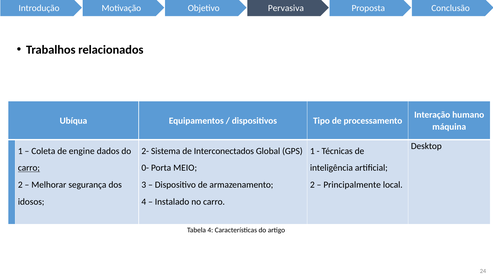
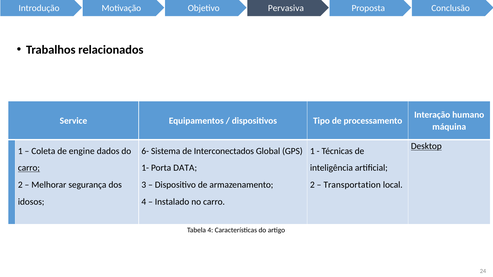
Ubíqua: Ubíqua -> Service (73, 121)
Desktop underline: none -> present (426, 146)
2-: 2- -> 6- (145, 151)
0-: 0- -> 1- (145, 168)
MEIO: MEIO -> DATA (185, 168)
Principalmente: Principalmente -> Transportation (352, 185)
